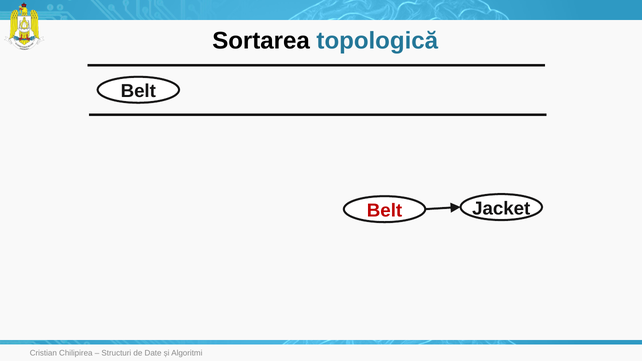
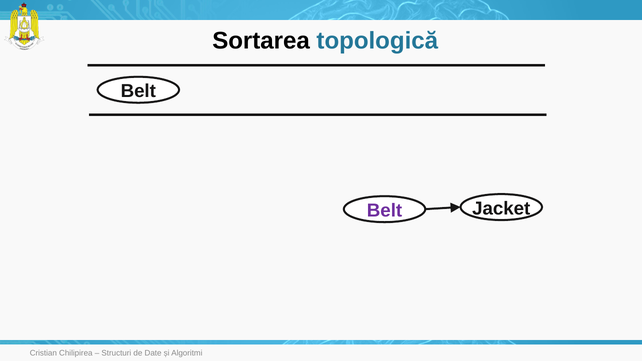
Belt colour: red -> purple (385, 211)
